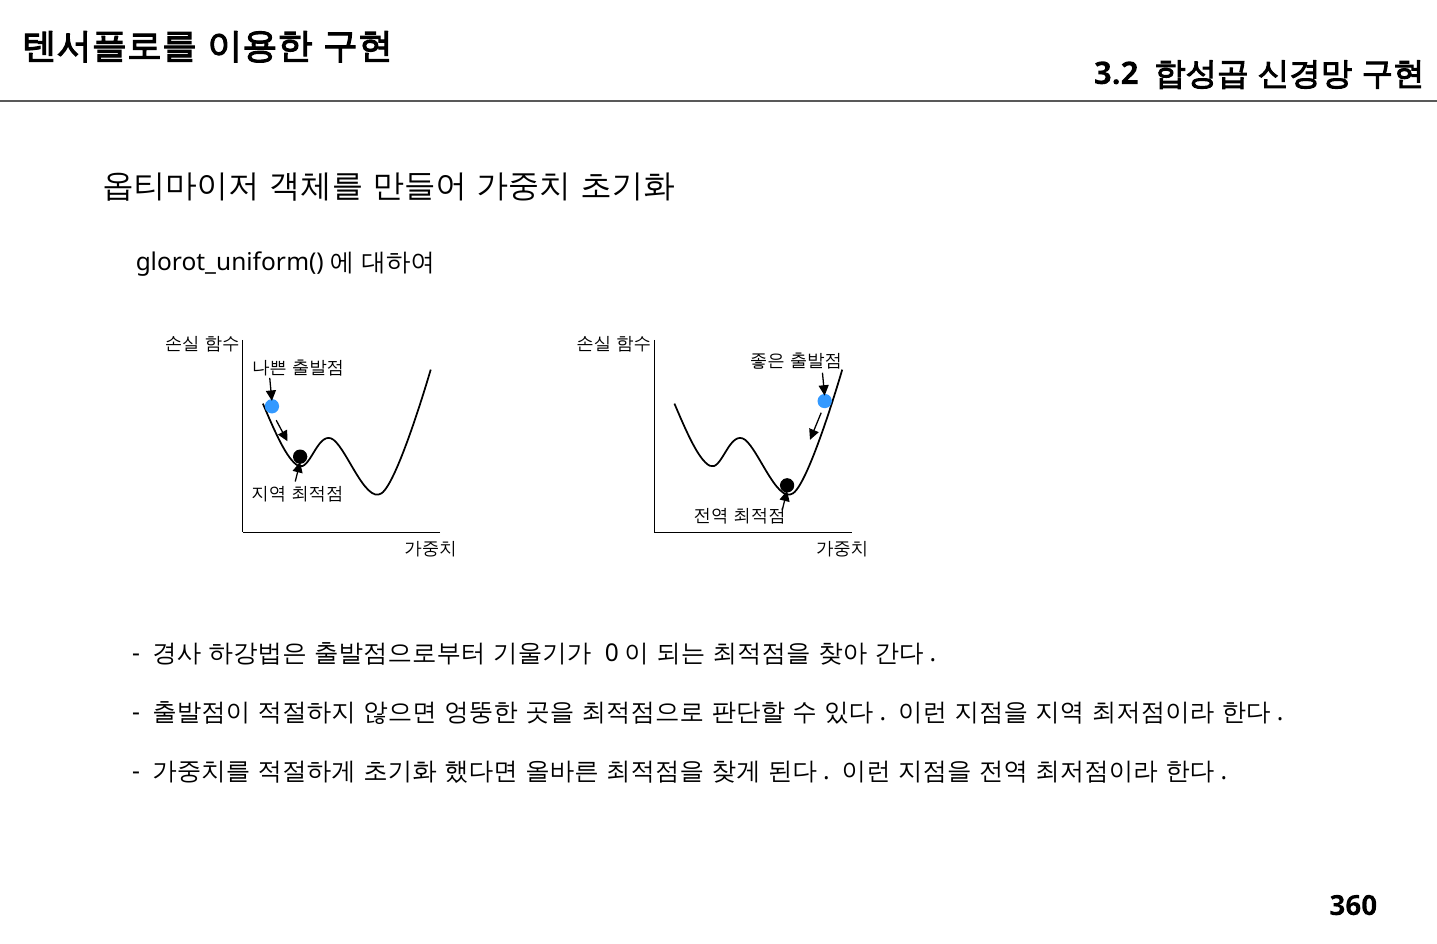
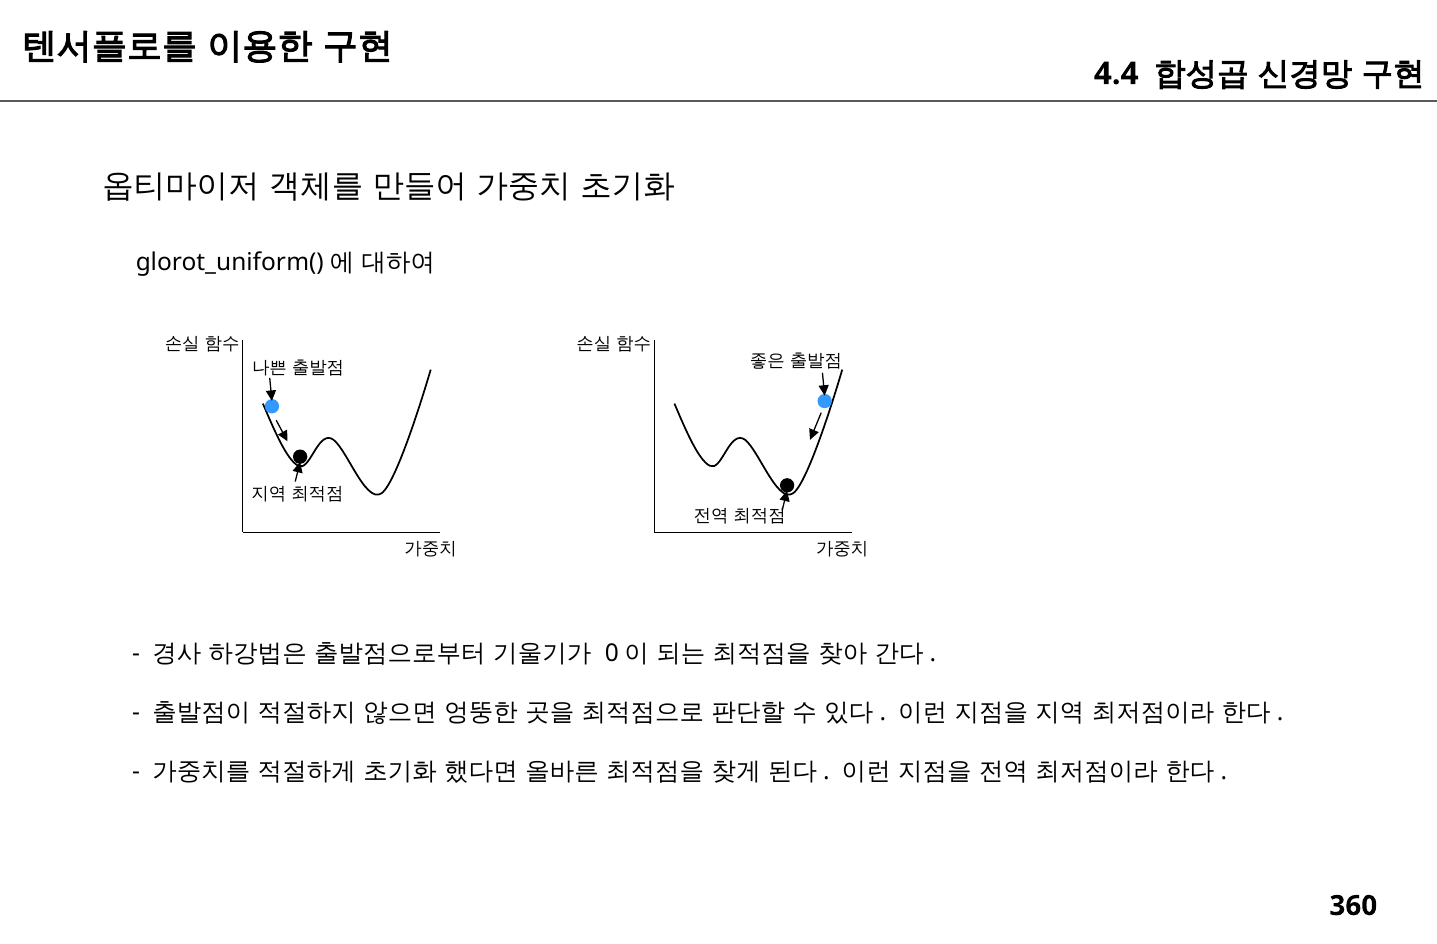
3.2: 3.2 -> 4.4 (1116, 74)
